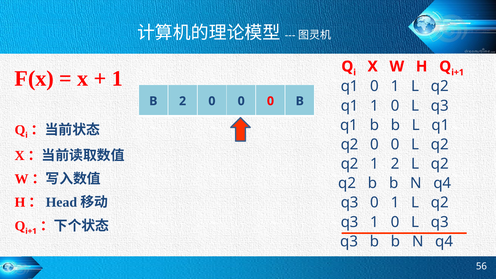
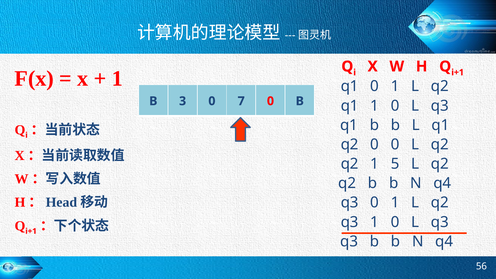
B 2: 2 -> 3 (183, 101)
0: 0 -> 7 (241, 101)
1 2: 2 -> 5 (395, 164)
